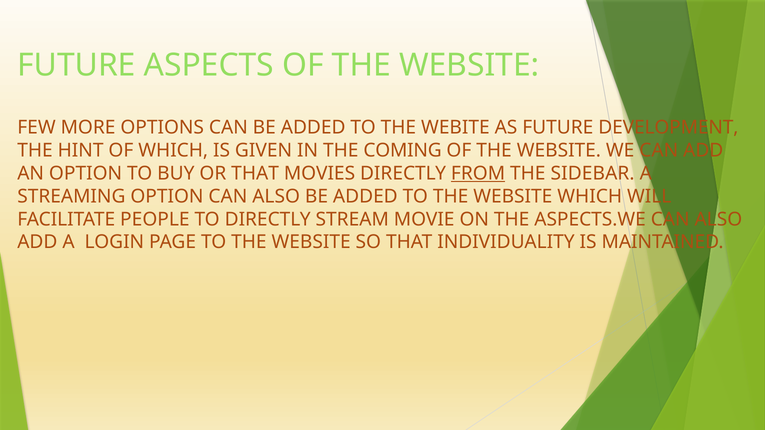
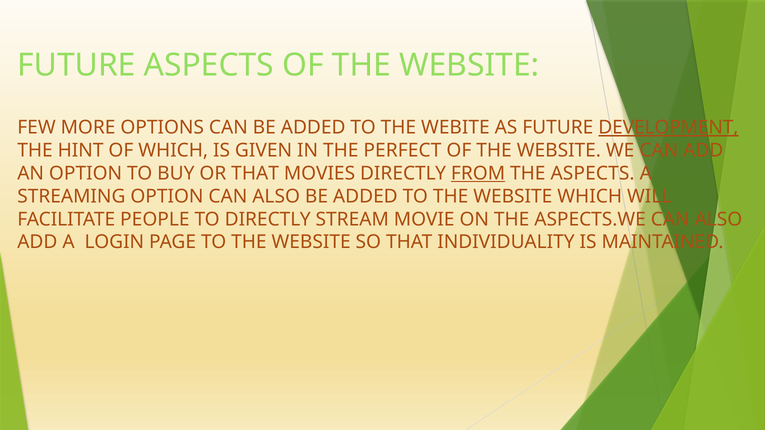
DEVELOPMENT underline: none -> present (668, 128)
COMING: COMING -> PERFECT (402, 151)
THE SIDEBAR: SIDEBAR -> ASPECTS (593, 173)
